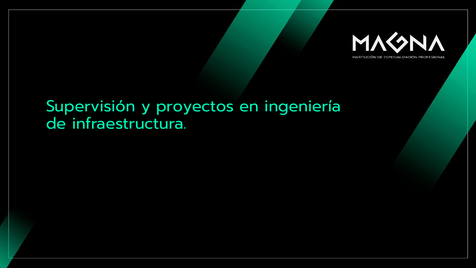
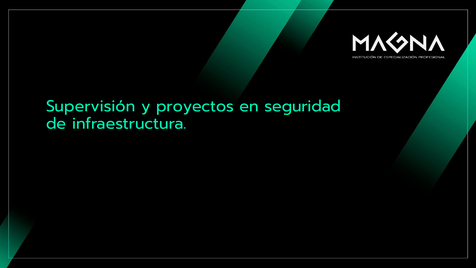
ingeniería: ingeniería -> seguridad (303, 106)
